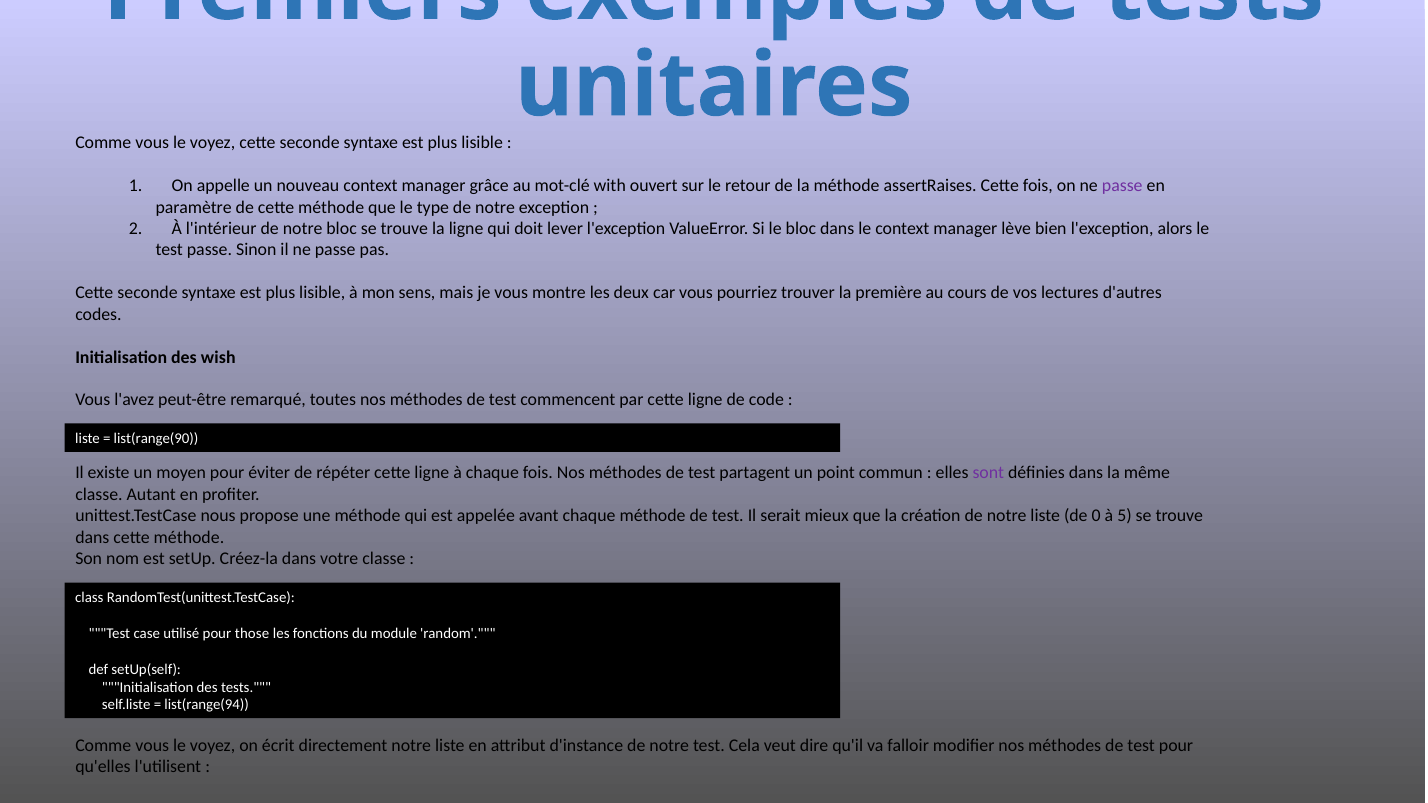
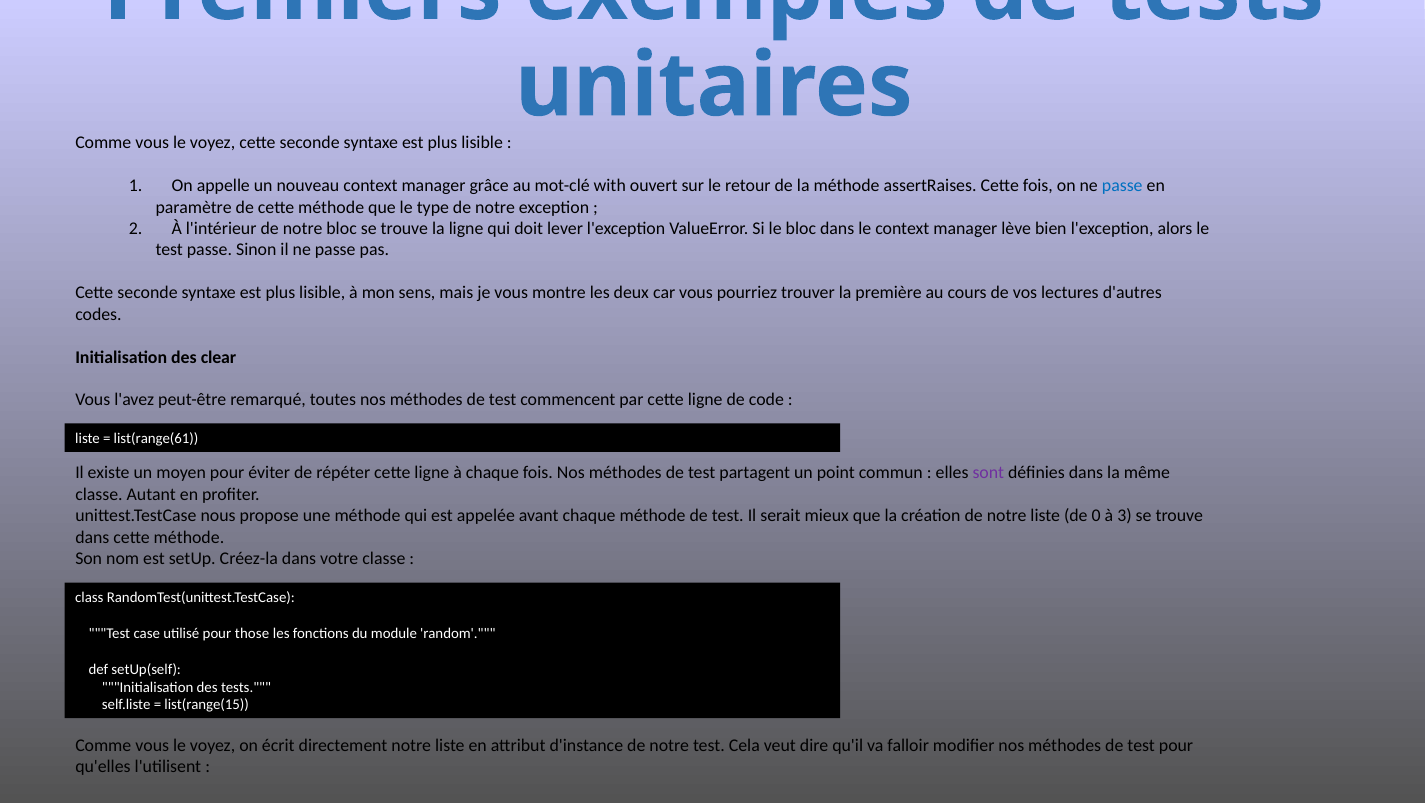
passe colour: purple -> blue (1122, 186)
wish: wish -> clear (218, 357)
list(range(90: list(range(90 -> list(range(61 (156, 439)
5: 5 -> 3 (1124, 516)
list(range(94: list(range(94 -> list(range(15 (207, 705)
